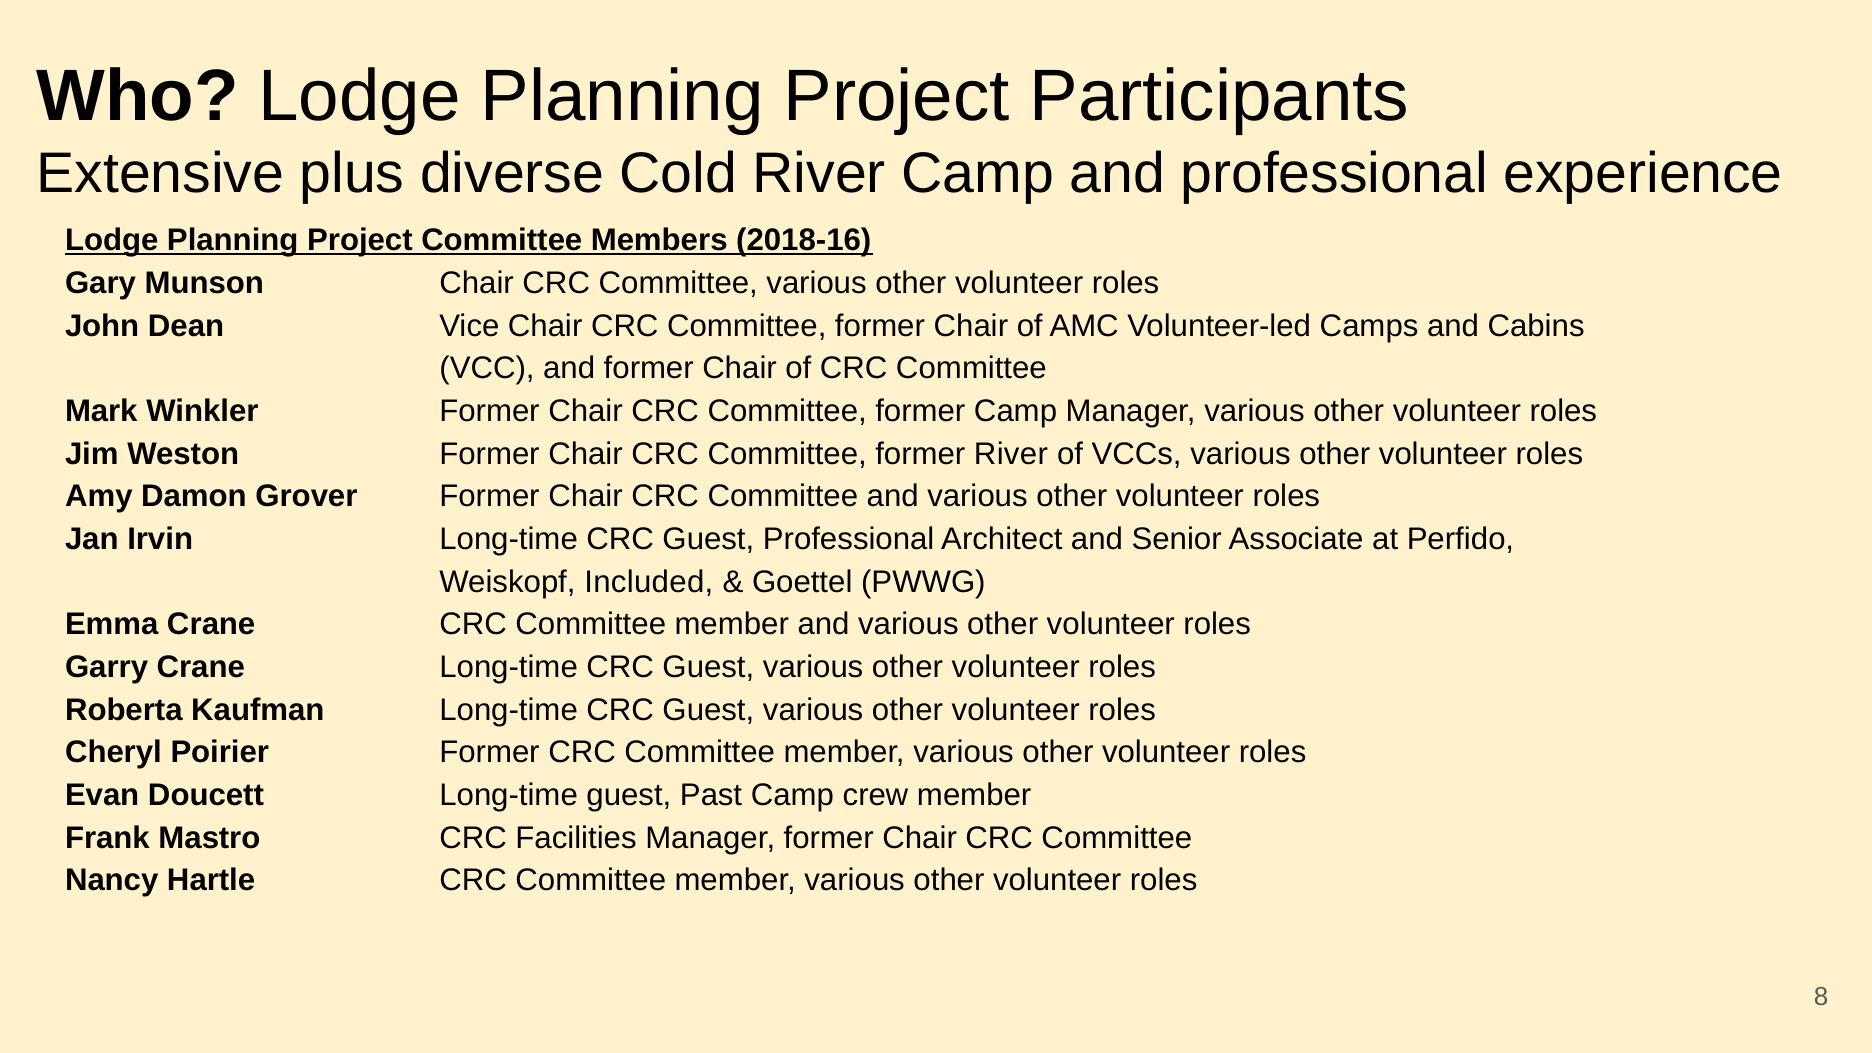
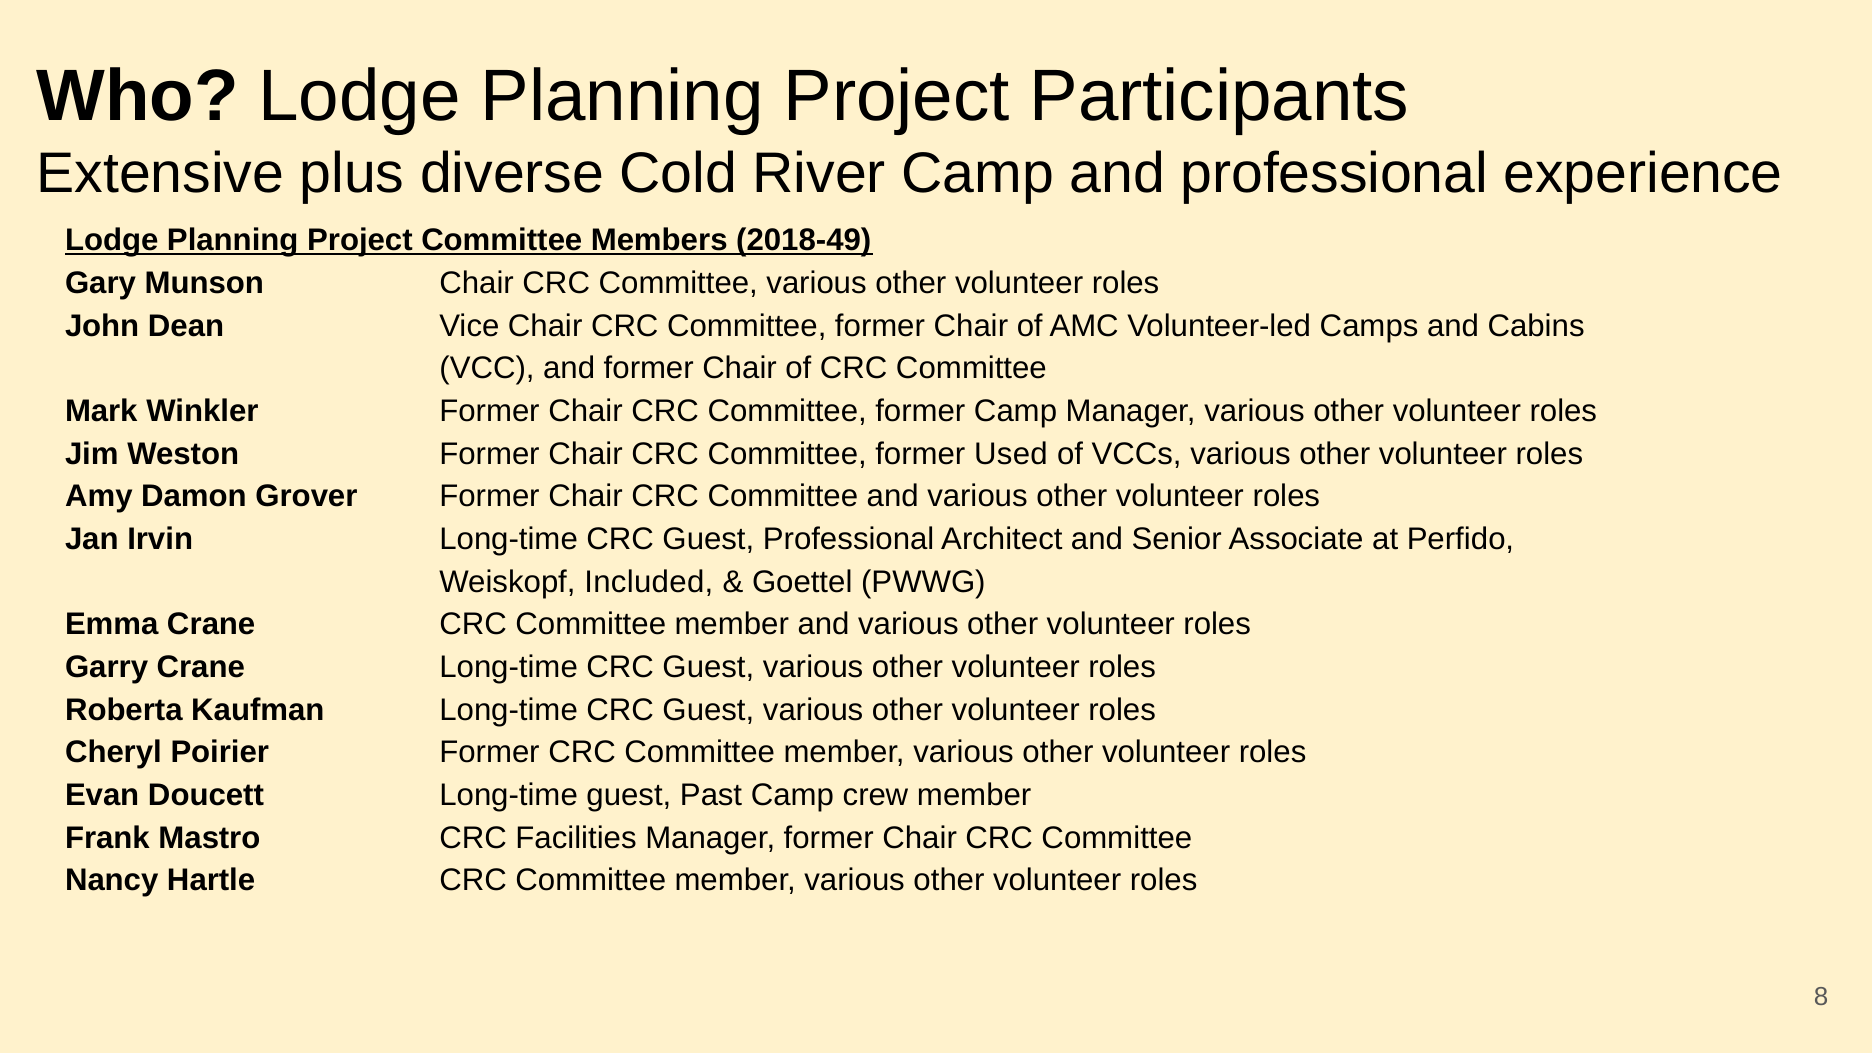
2018-16: 2018-16 -> 2018-49 (804, 241)
former River: River -> Used (1011, 454)
